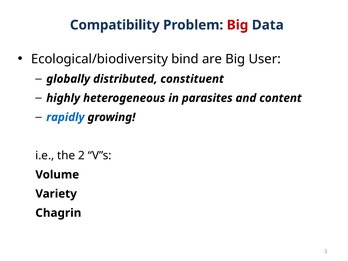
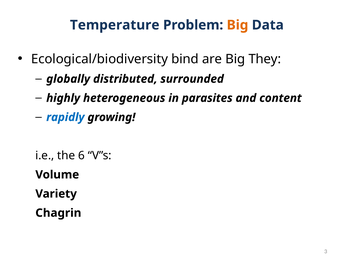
Compatibility: Compatibility -> Temperature (115, 25)
Big colour: red -> orange (238, 25)
User: User -> They (265, 59)
constituent: constituent -> surrounded (192, 79)
2: 2 -> 6 (81, 156)
